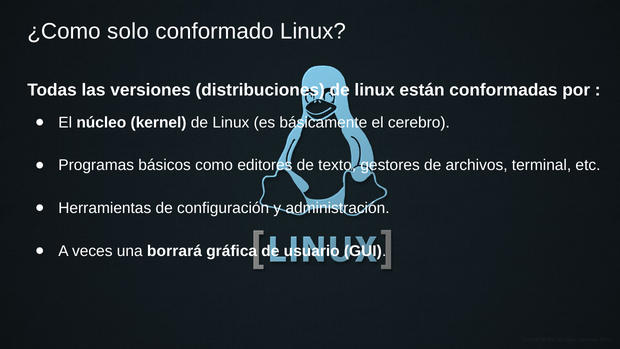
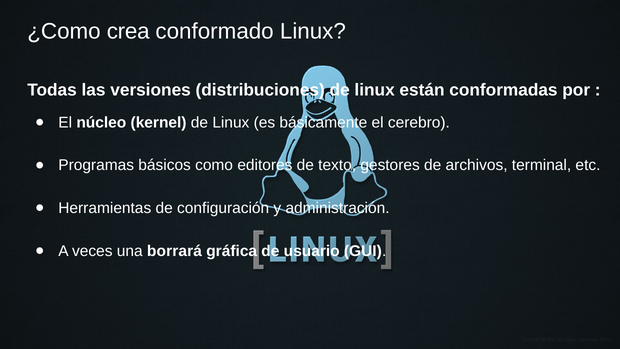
solo: solo -> crea (128, 31)
